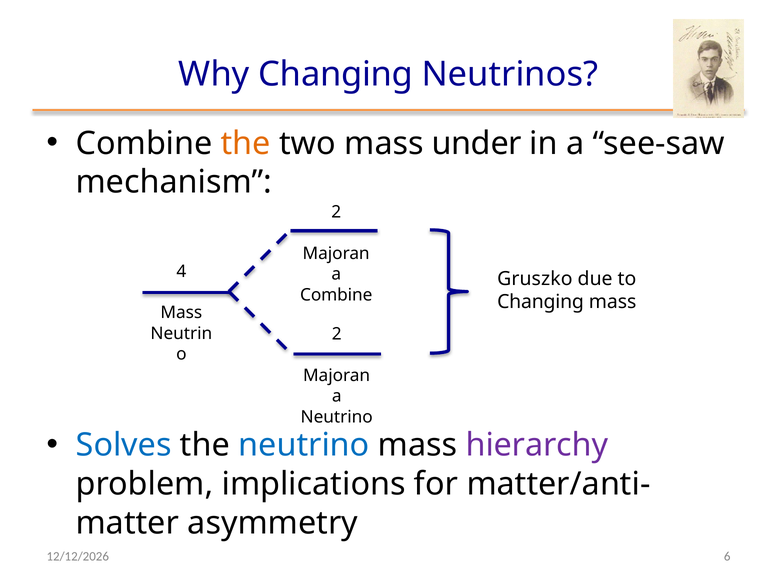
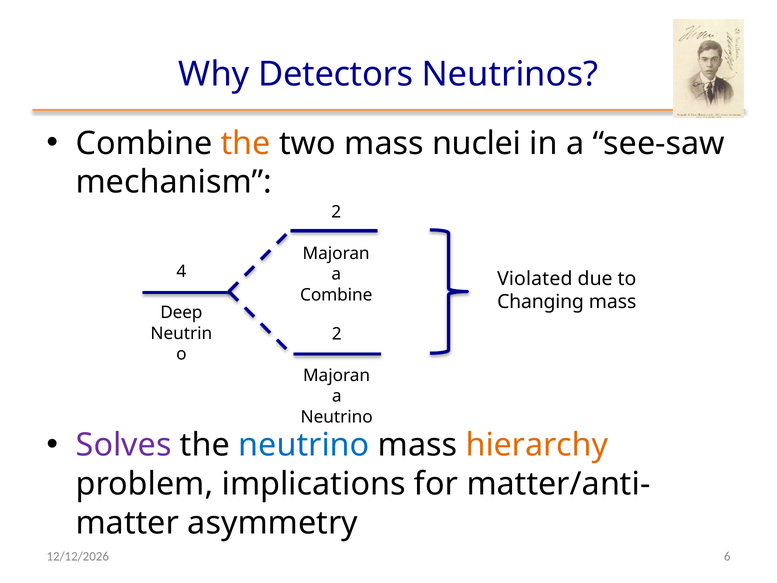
Why Changing: Changing -> Detectors (336, 74)
under: under -> nuclei (477, 143)
Gruszko: Gruszko -> Violated (535, 278)
Mass: Mass -> Deep (181, 313)
Solves colour: blue -> purple (124, 445)
hierarchy colour: purple -> orange (537, 445)
